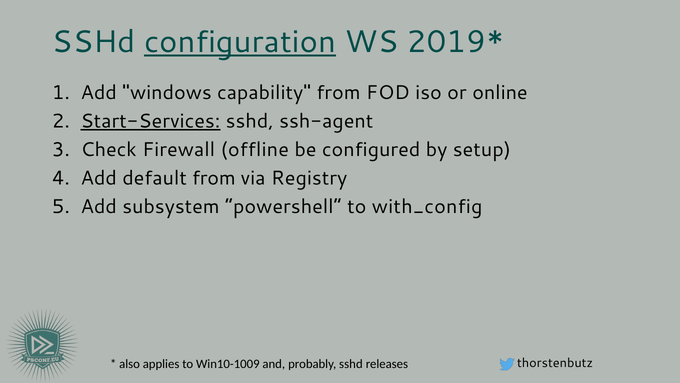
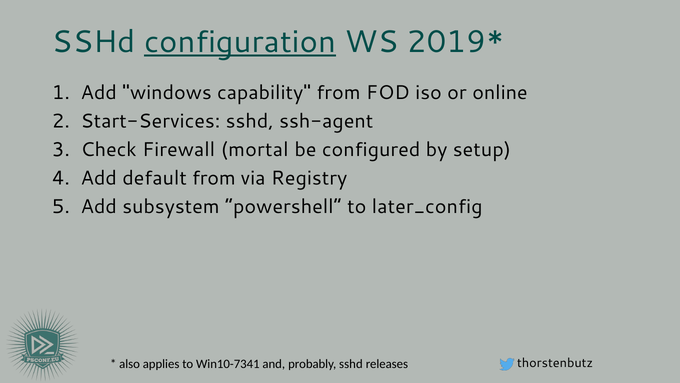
Start-Services underline: present -> none (150, 121)
offline: offline -> mortal (255, 150)
with_config: with_config -> later_config (427, 207)
Win10-1009: Win10-1009 -> Win10-7341 (228, 364)
